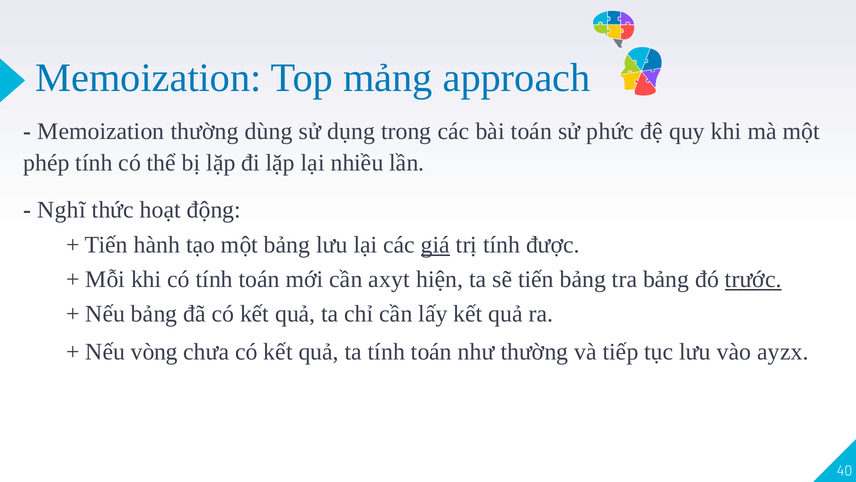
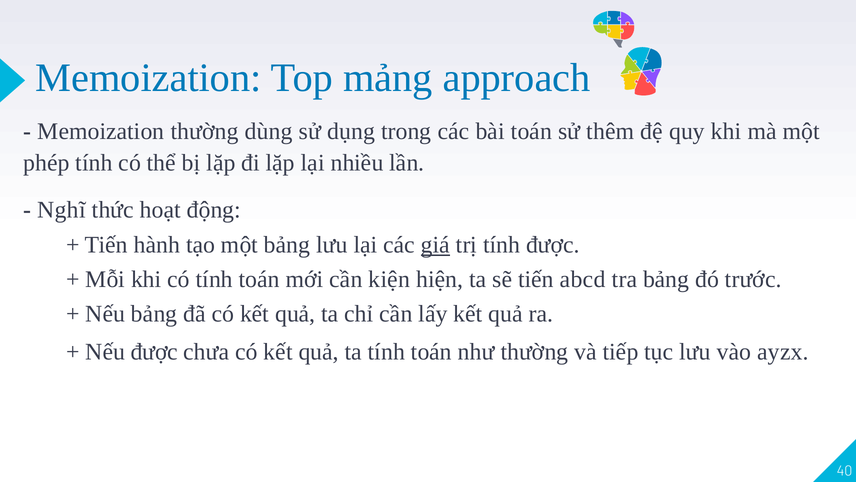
phức: phức -> thêm (610, 131)
axyt: axyt -> kiện (389, 279)
tiến bảng: bảng -> abcd (583, 279)
trước underline: present -> none (753, 279)
Nếu vòng: vòng -> được (154, 352)
